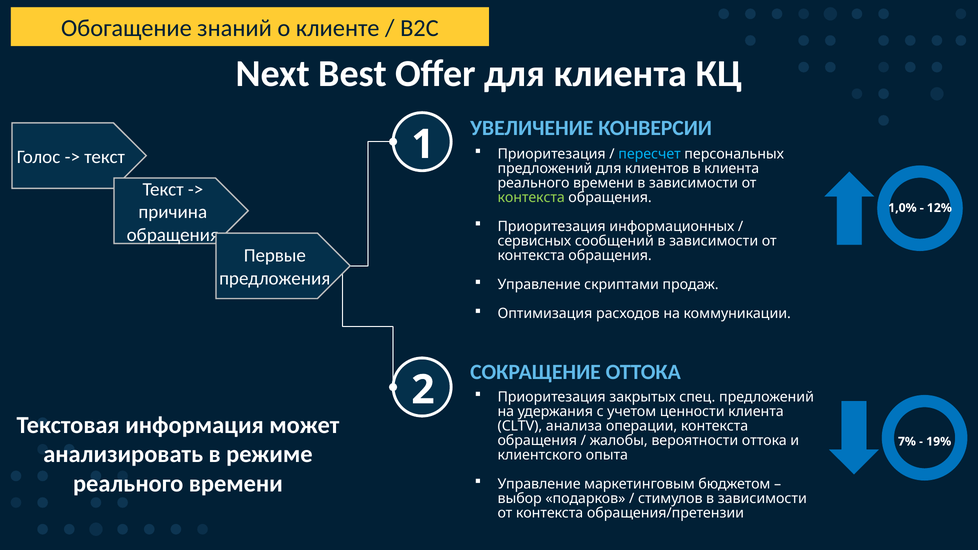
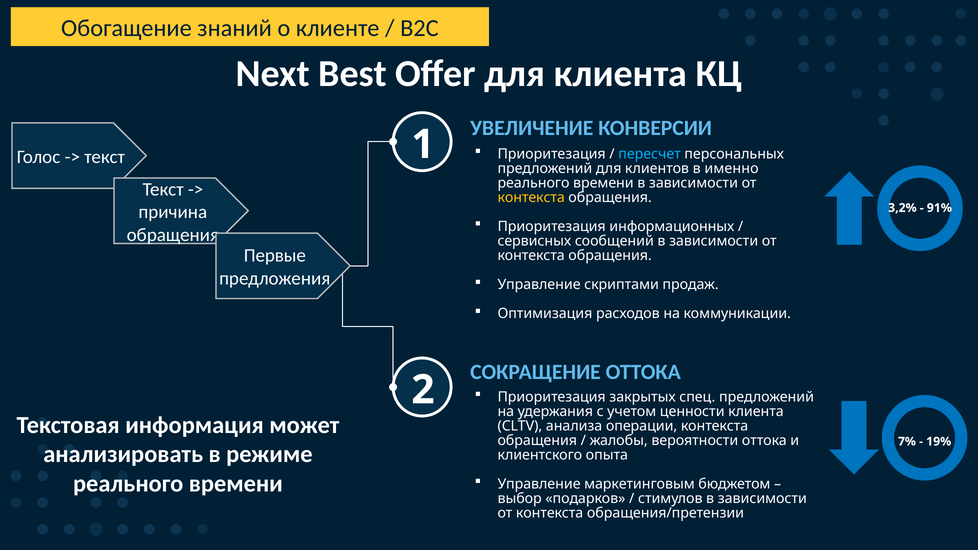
в клиента: клиента -> именно (732, 169)
контекста colour: light green -> yellow (531, 198)
1,0%: 1,0% -> 3,2% (902, 208)
12%: 12% -> 91% (939, 208)
